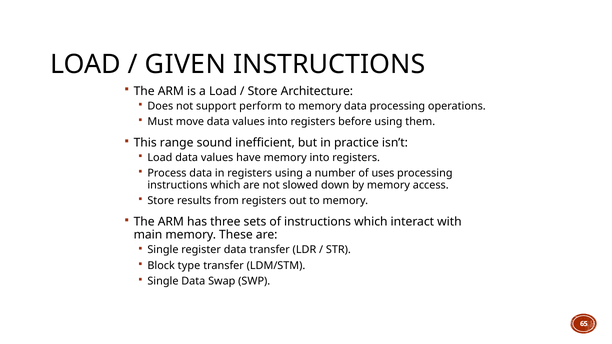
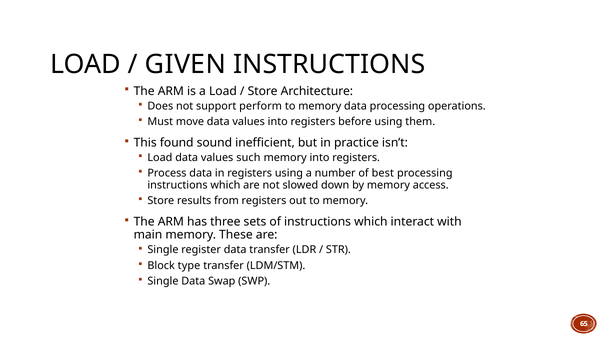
range: range -> found (177, 143)
have: have -> such (248, 158)
uses: uses -> best (383, 173)
